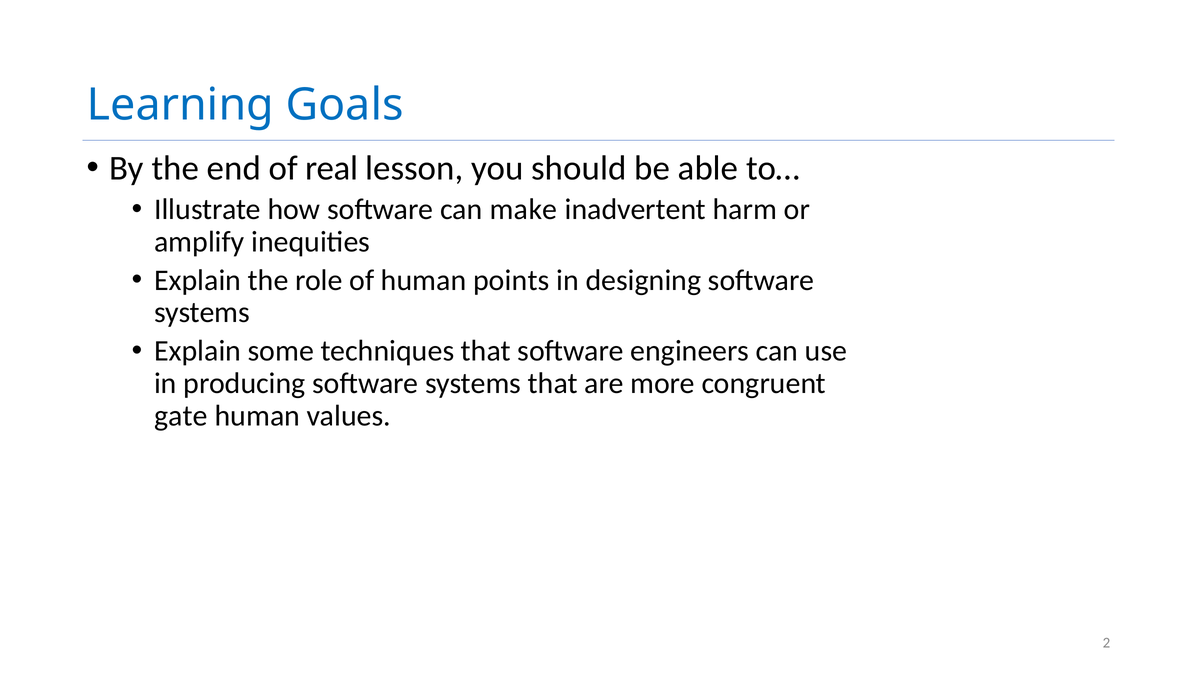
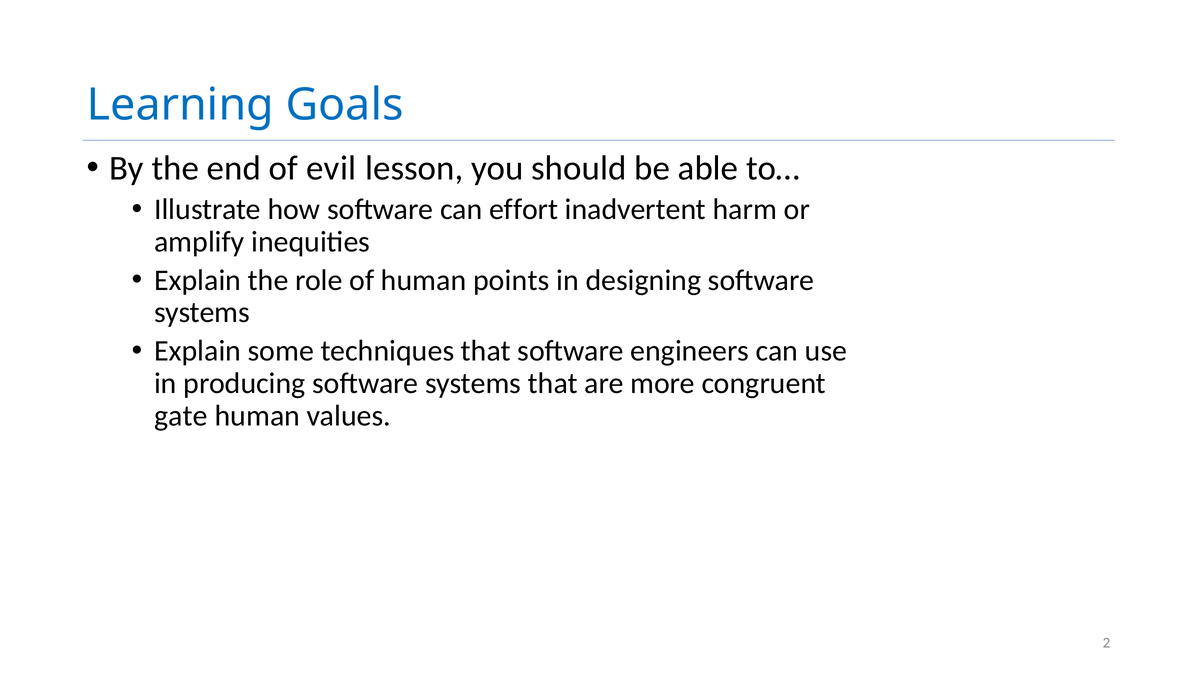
real: real -> evil (331, 168)
make: make -> effort (524, 209)
